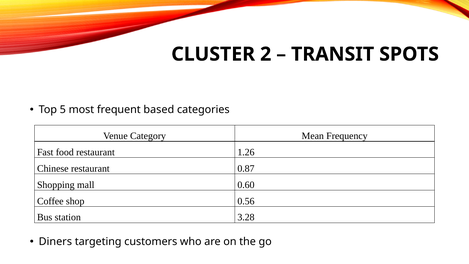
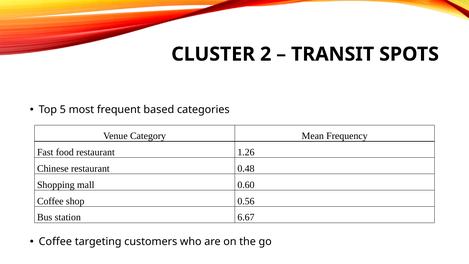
0.87: 0.87 -> 0.48 (246, 168)
3.28: 3.28 -> 6.67 (246, 217)
Diners: Diners -> Coffee (55, 242)
